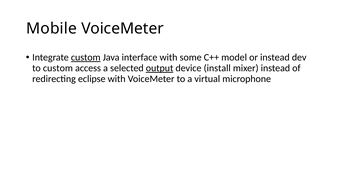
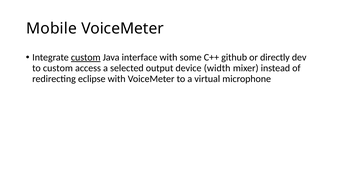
model: model -> github (234, 57)
or instead: instead -> directly (275, 57)
output underline: present -> none (160, 68)
install: install -> width (217, 68)
